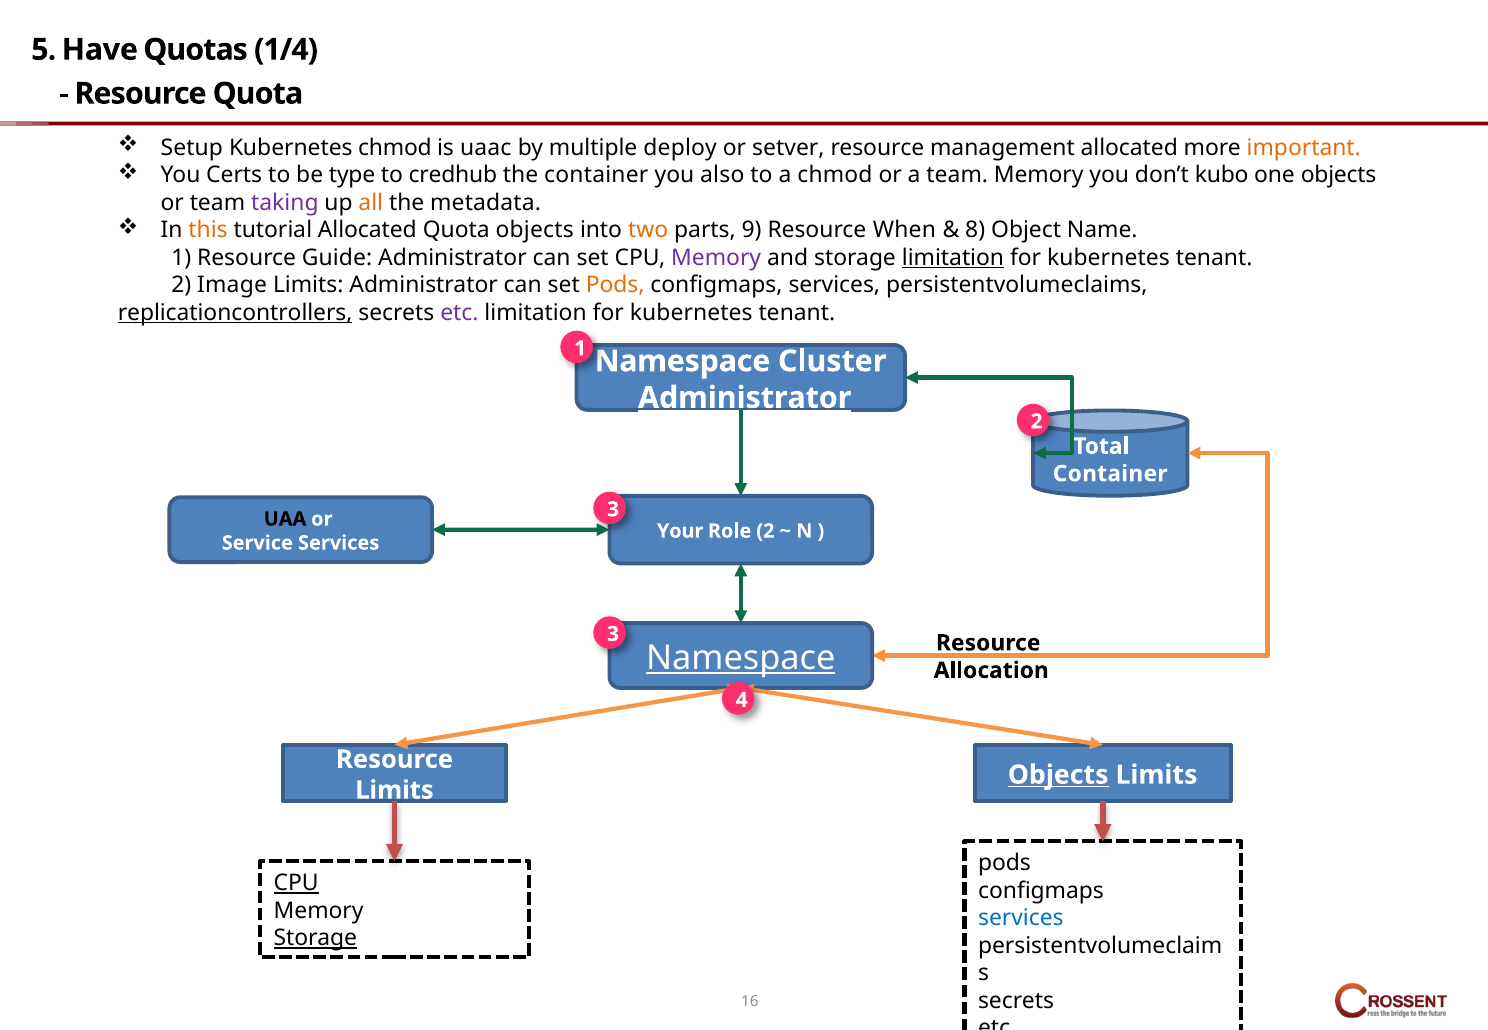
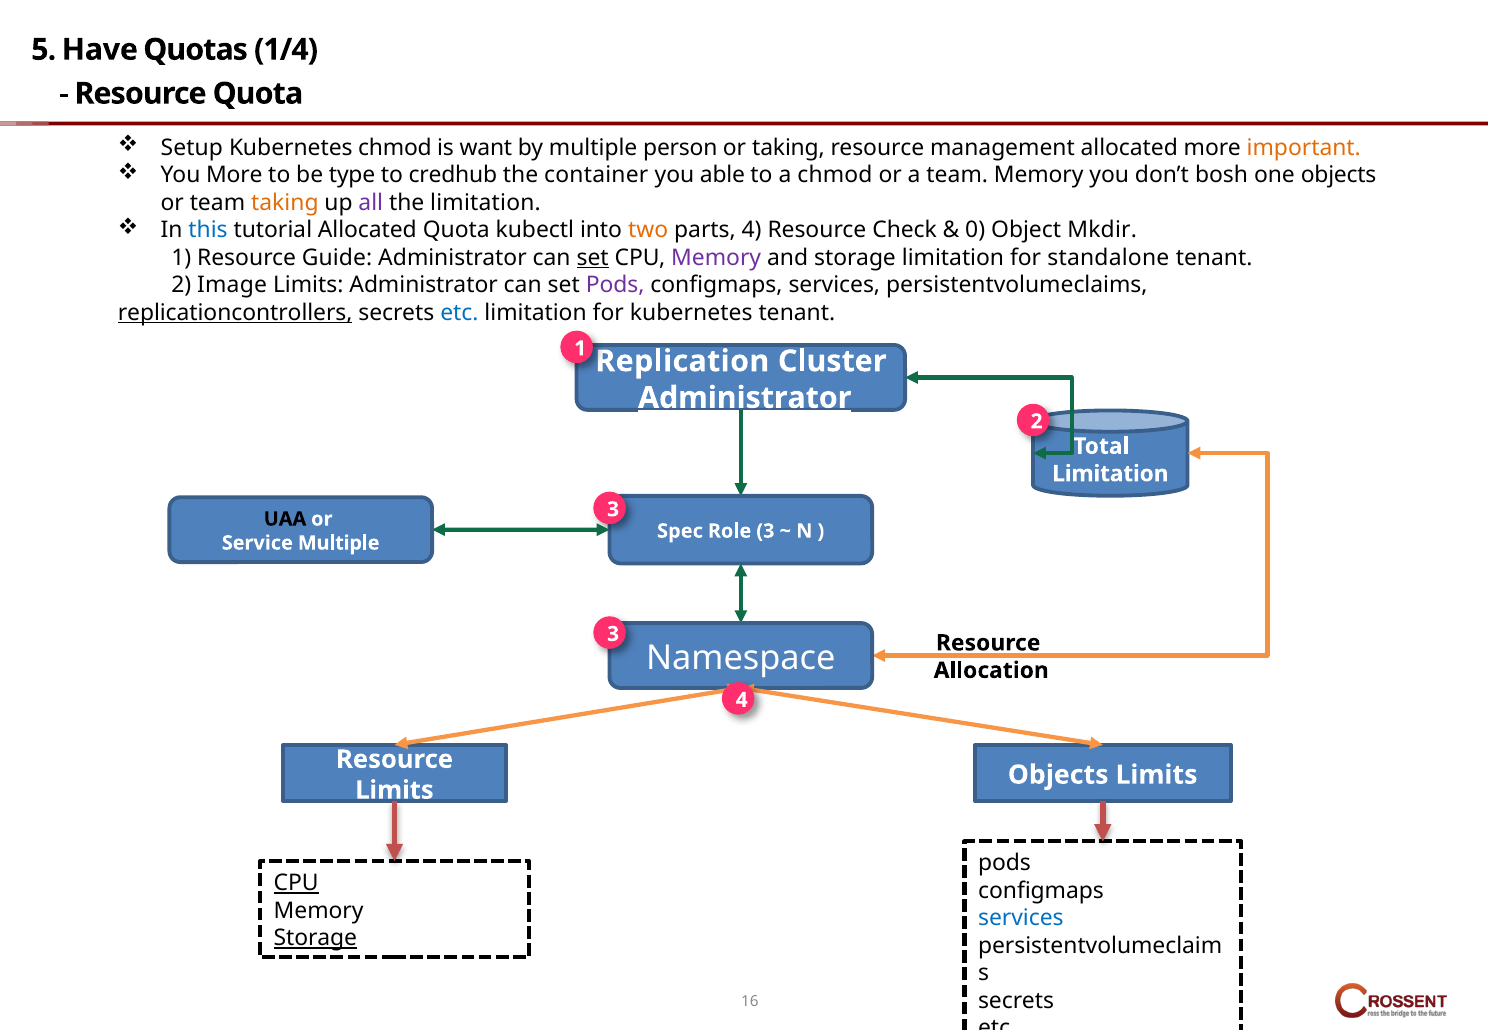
uaac: uaac -> want (486, 148)
deploy: deploy -> person (680, 148)
or setver: setver -> taking (788, 148)
You Certs: Certs -> More (234, 175)
also: also -> able (723, 175)
kubo: kubo -> bosh (1222, 175)
taking colour: purple -> orange (285, 203)
all colour: orange -> purple (371, 203)
the metadata: metadata -> limitation (486, 203)
this colour: orange -> blue (208, 230)
Quota objects: objects -> kubectl (535, 230)
parts 9: 9 -> 4 (752, 230)
When: When -> Check (905, 230)
8: 8 -> 0 (975, 230)
Name: Name -> Mkdir (1102, 230)
set underline: none -> present (593, 258)
limitation underline: present -> none (953, 258)
kubernetes: kubernetes -> standalone (1108, 258)
Pods colour: orange -> purple (615, 285)
etc colour: purple -> blue (459, 313)
Namespace: Namespace -> Replication (682, 361)
Container: Container -> Limitation (1110, 474)
Your: Your -> Spec (680, 531)
Role 2: 2 -> 3 (765, 531)
Service Services: Services -> Multiple (339, 543)
Namespace underline: present -> none (741, 658)
Objects underline: present -> none (1058, 775)
